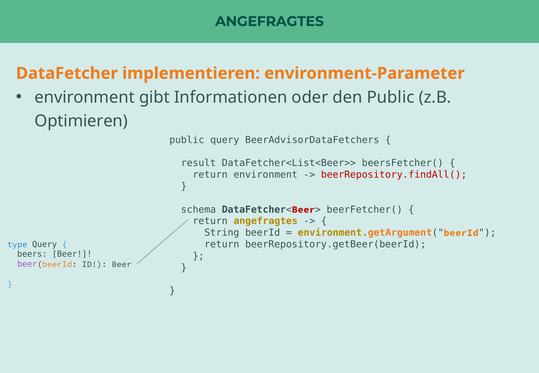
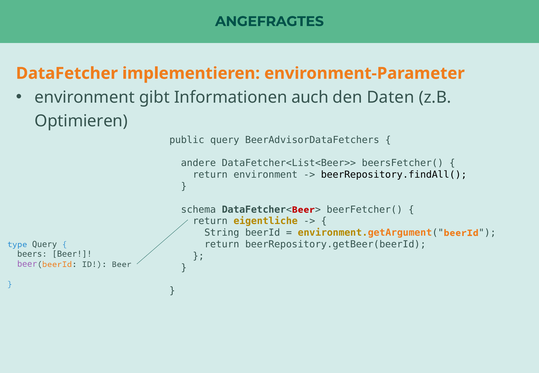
oder: oder -> auch (310, 97)
den Public: Public -> Daten (391, 97)
result: result -> andere (198, 163)
beerRepository.findAll( colour: red -> black (394, 175)
return angefragtes: angefragtes -> eigentliche (266, 221)
